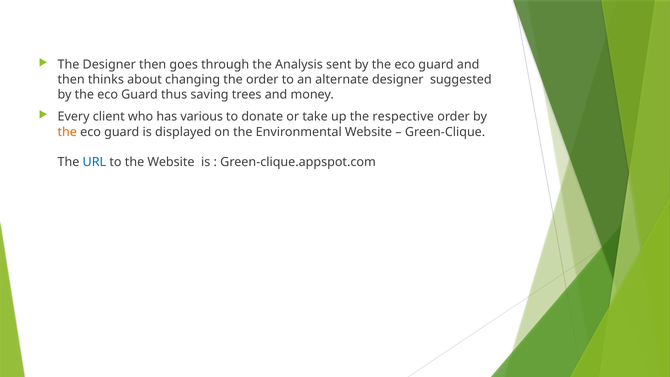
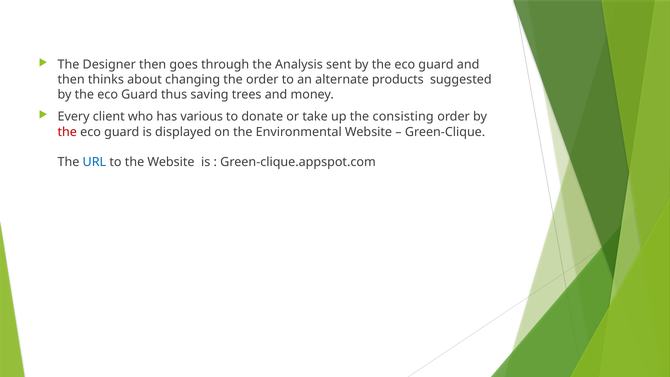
alternate designer: designer -> products (398, 80)
respective: respective -> consisting (403, 117)
the colour: orange -> red (67, 132)
